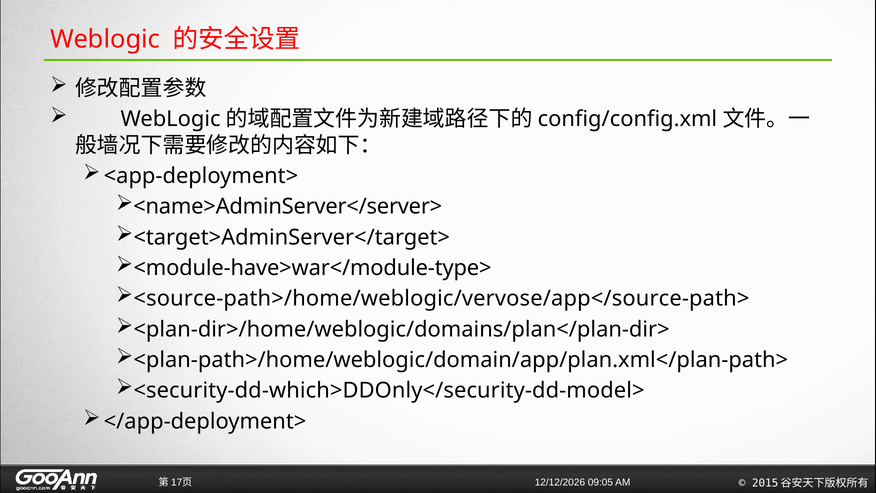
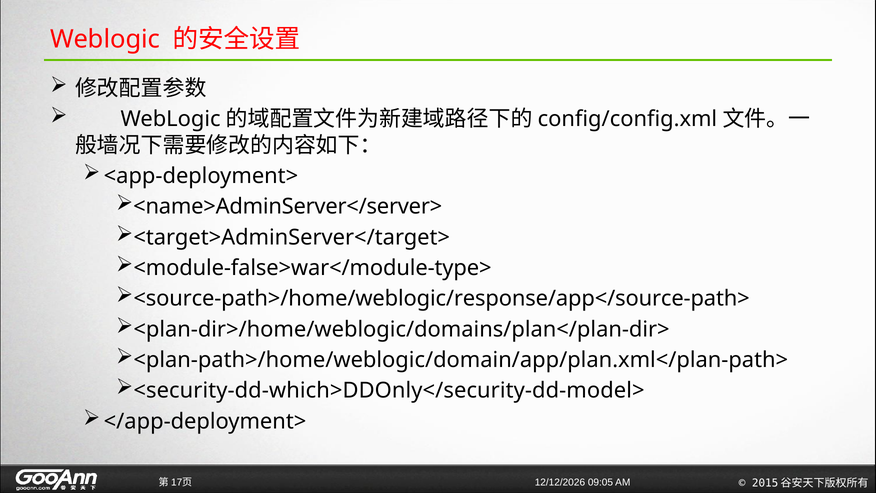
<module-have>war</module-type>: <module-have>war</module-type> -> <module-false>war</module-type> (312, 268)
<source-path>/home/weblogic/vervose/app</source-path>: <source-path>/home/weblogic/vervose/app</source-path> -> <source-path>/home/weblogic/response/app</source-path> (442, 299)
